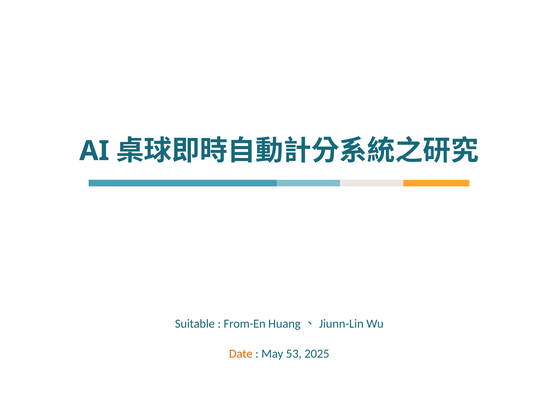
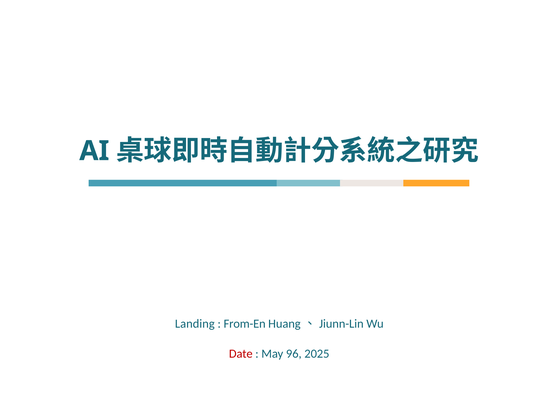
Suitable: Suitable -> Landing (195, 324)
Date colour: orange -> red (241, 354)
53: 53 -> 96 (294, 354)
